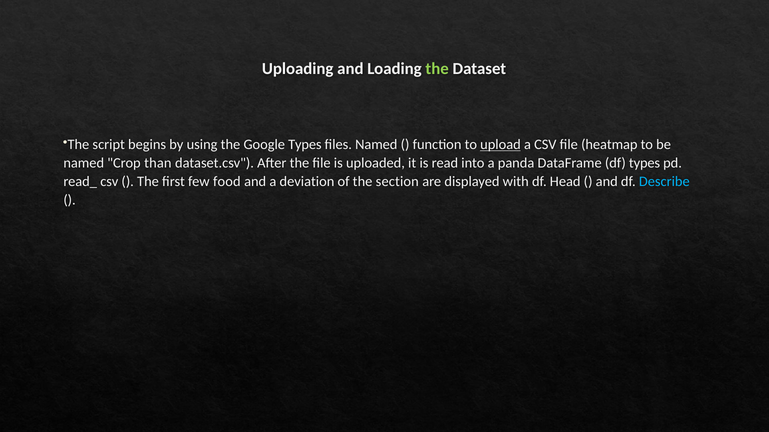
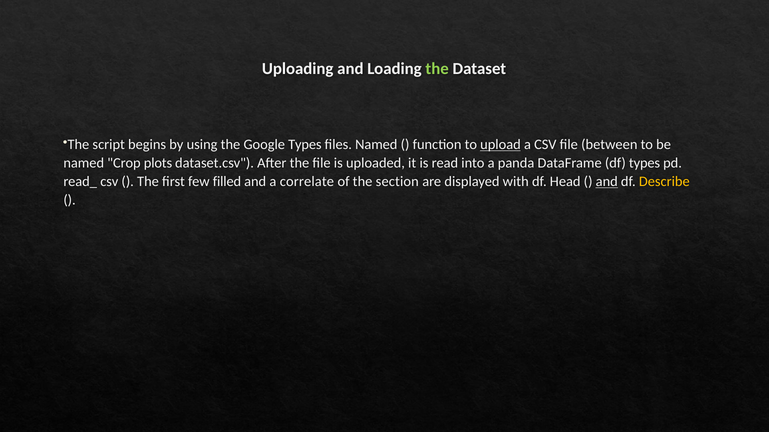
heatmap: heatmap -> between (609, 145)
than: than -> plots (158, 163)
food: food -> filled (227, 182)
deviation: deviation -> correlate (307, 182)
and underline: none -> present (607, 182)
Describe colour: light blue -> yellow (664, 182)
